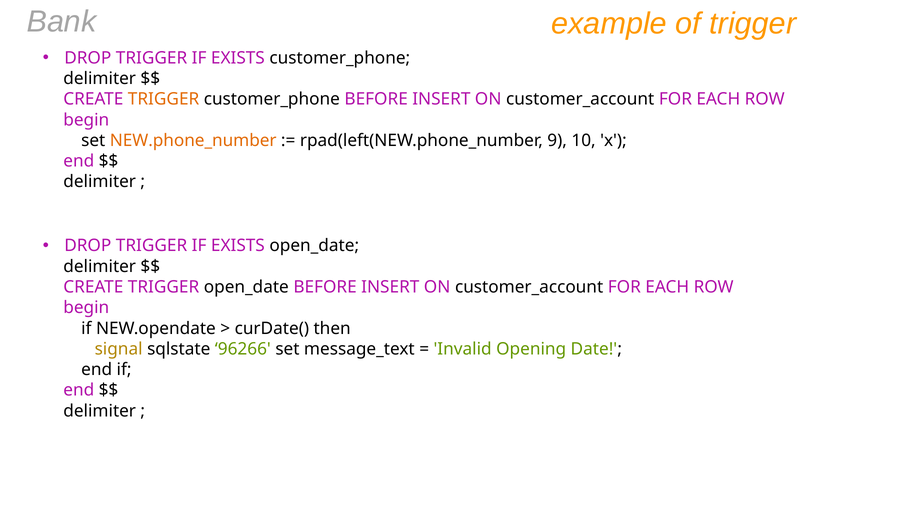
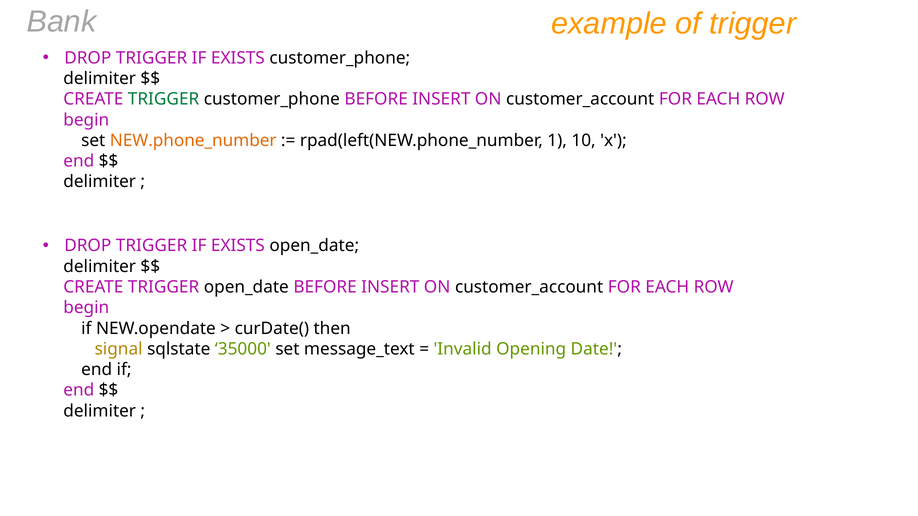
TRIGGER colour: orange -> green (164, 99)
9: 9 -> 1 (557, 141)
96266: 96266 -> 35000 (243, 349)
